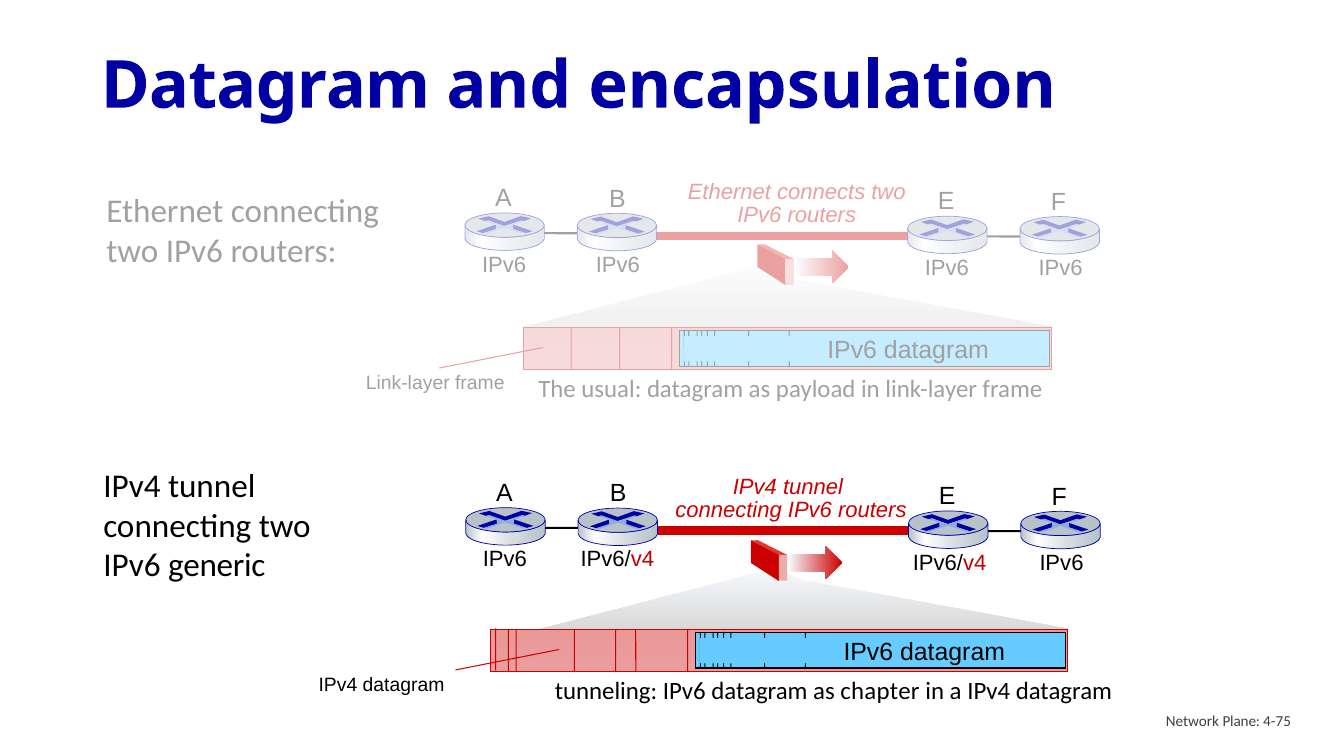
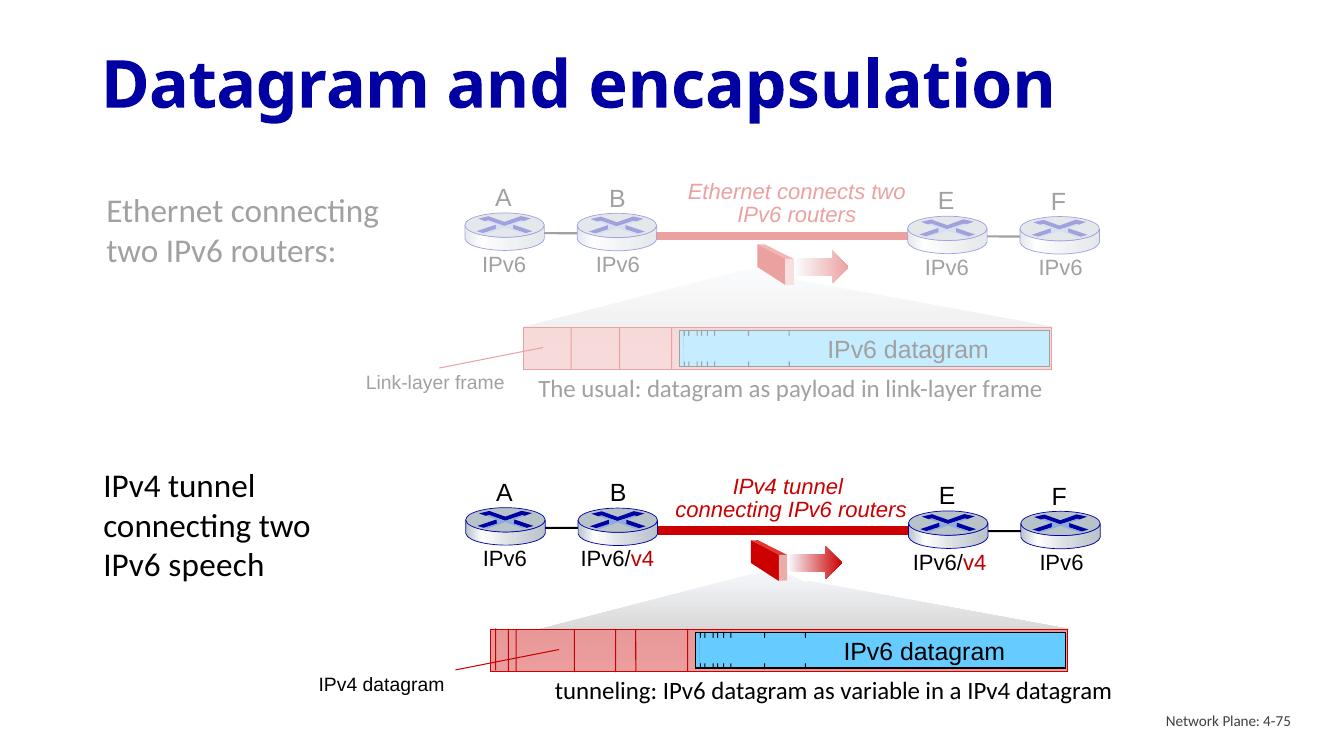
generic: generic -> speech (216, 566)
chapter: chapter -> variable (880, 691)
